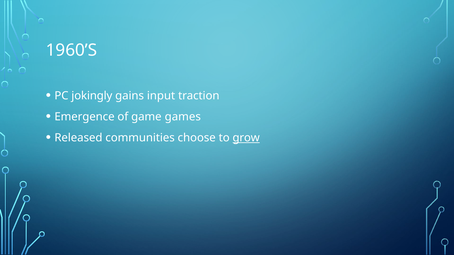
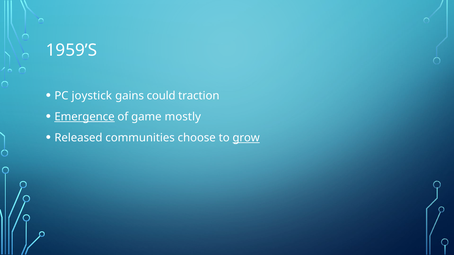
1960’S: 1960’S -> 1959’S (72, 50)
jokingly: jokingly -> joystick (92, 96)
input: input -> could (161, 96)
Emergence underline: none -> present (85, 117)
games: games -> mostly (183, 117)
